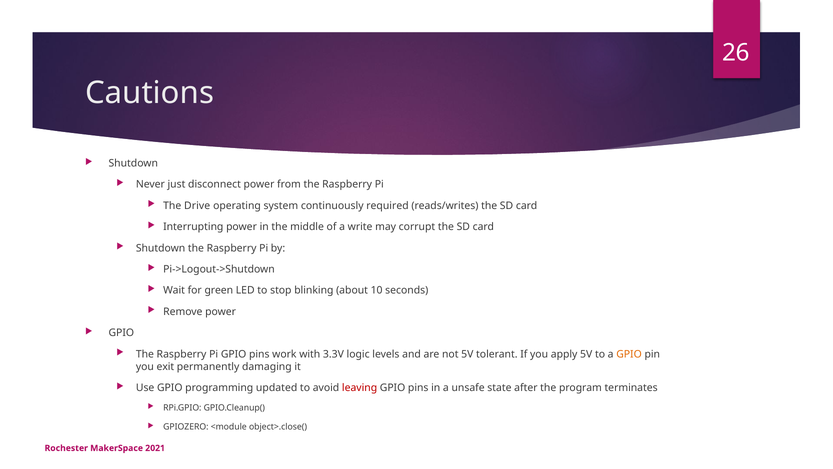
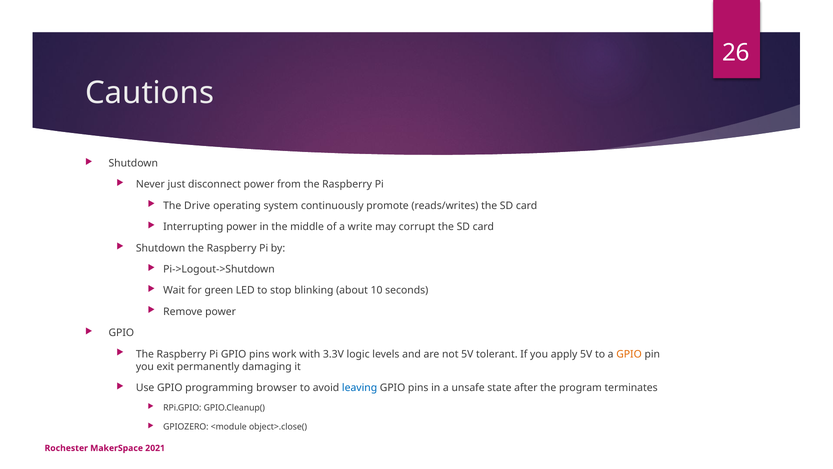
required: required -> promote (388, 206)
updated: updated -> browser (277, 387)
leaving colour: red -> blue (360, 387)
